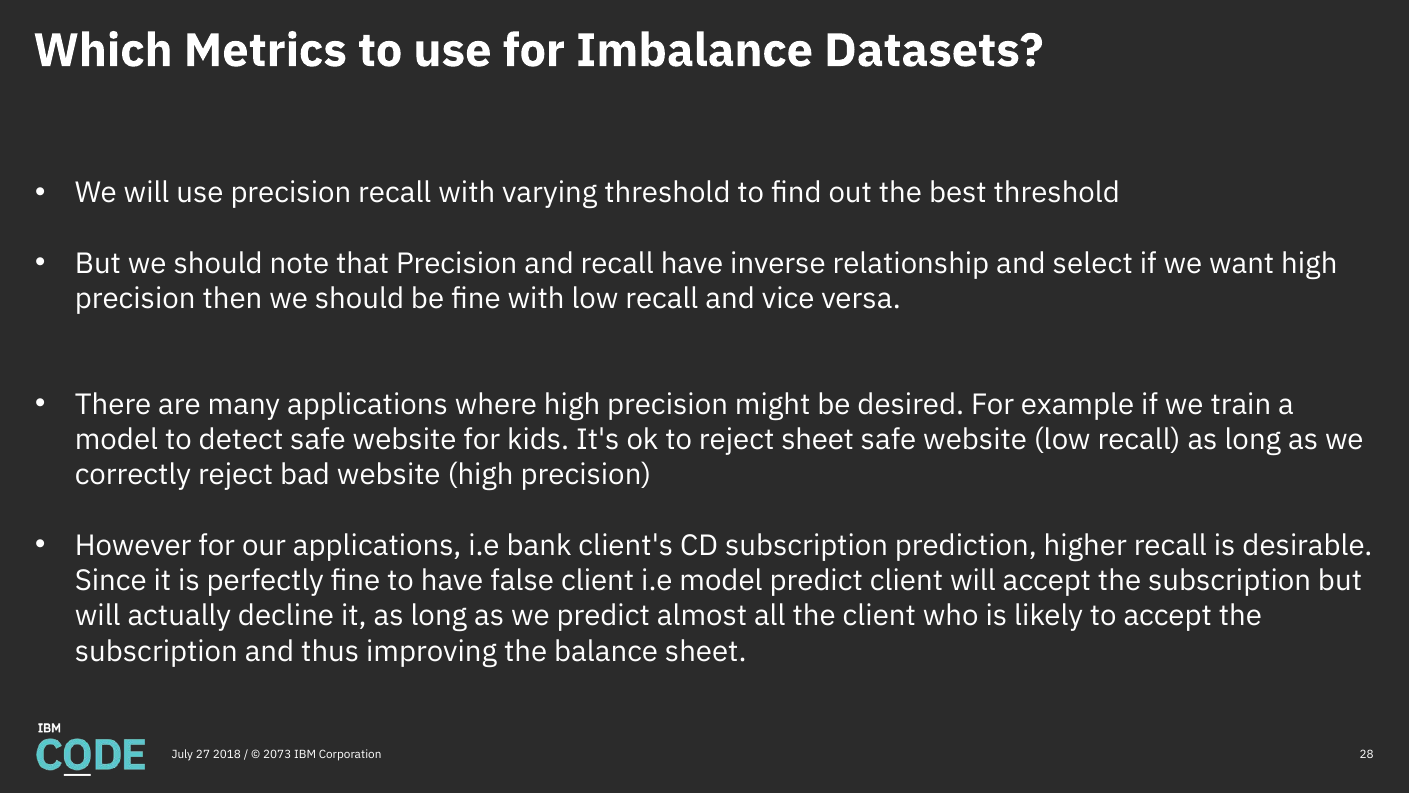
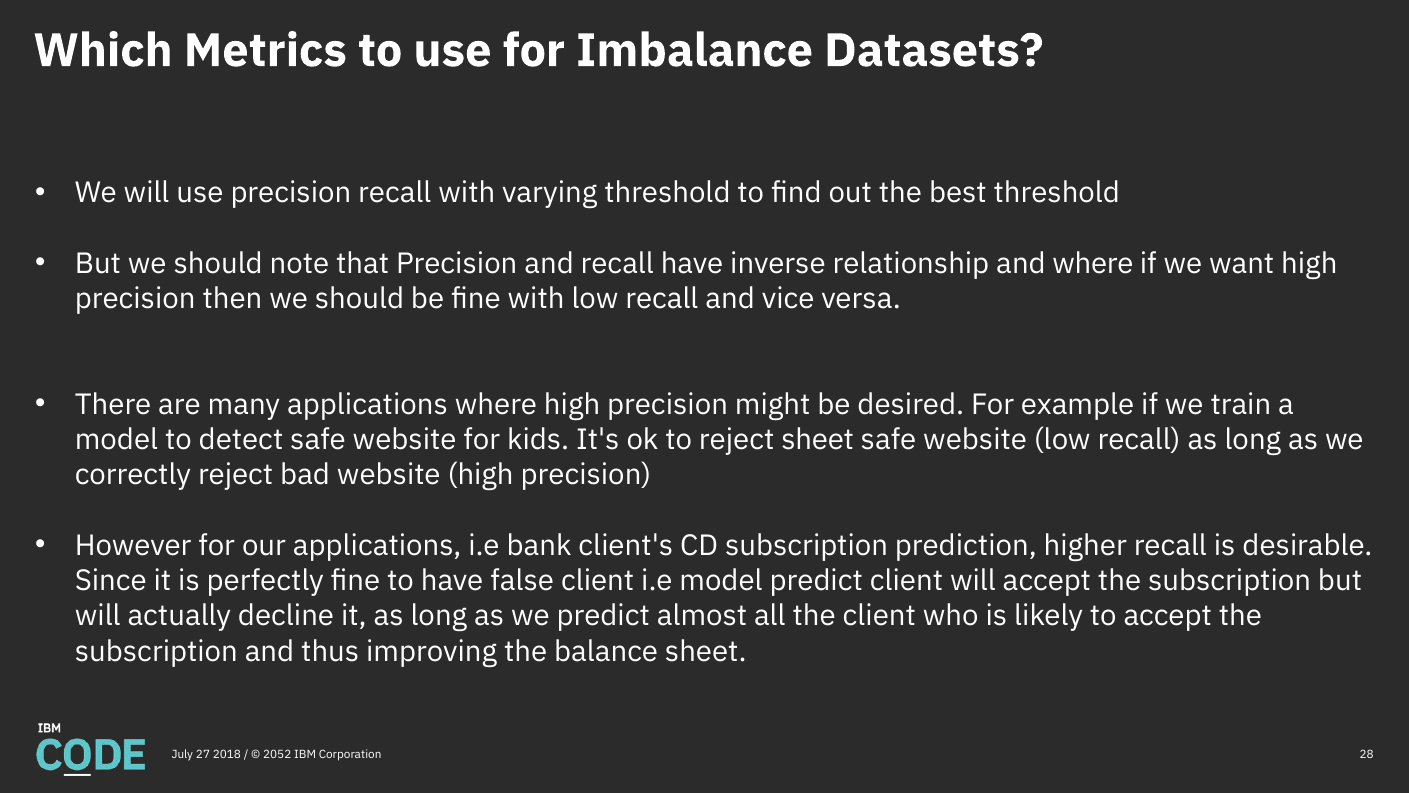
and select: select -> where (1093, 263)
2073: 2073 -> 2052 (277, 754)
